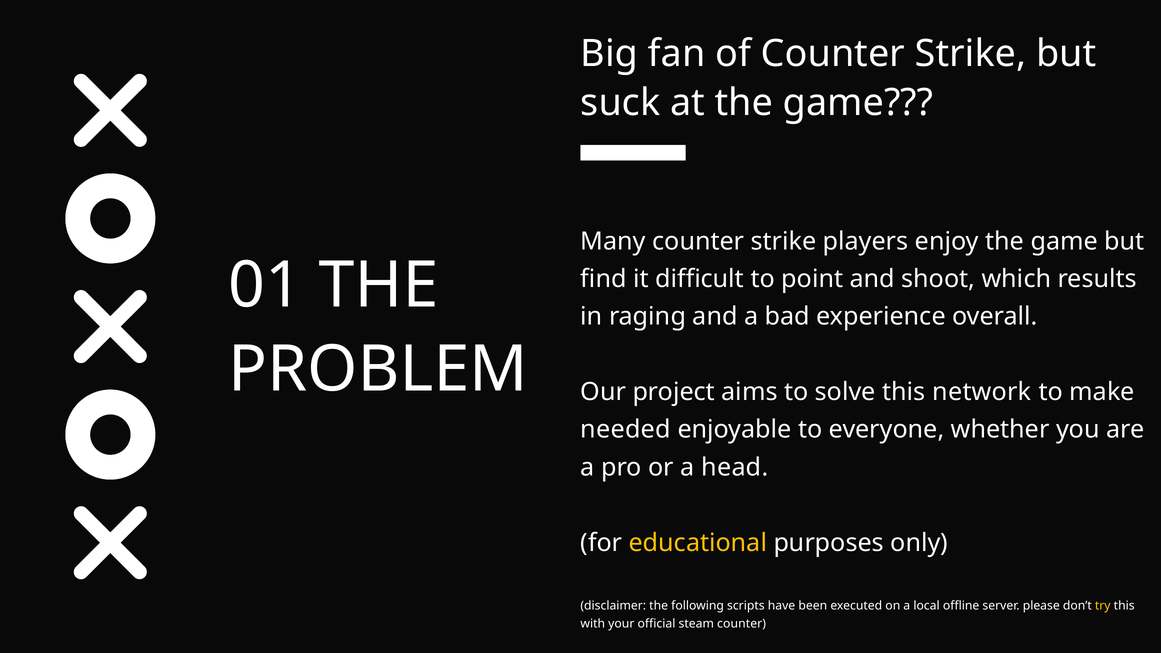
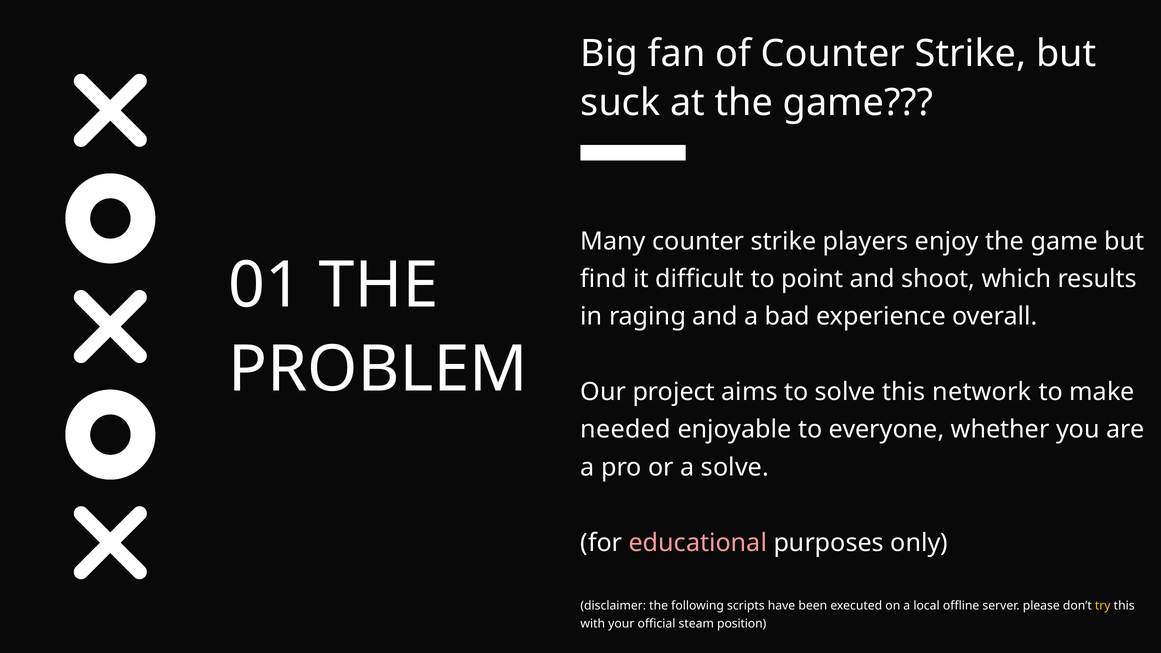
a head: head -> solve (735, 467)
educational colour: yellow -> pink (698, 543)
steam counter: counter -> position (742, 624)
